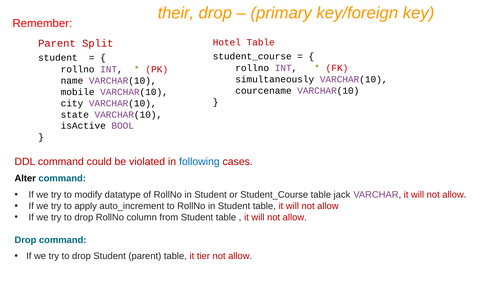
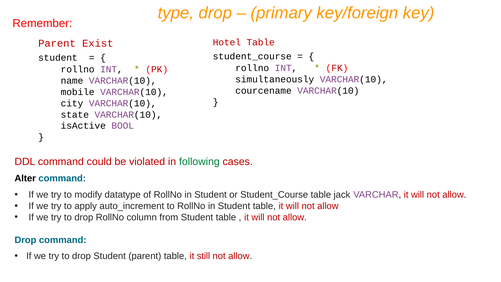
their: their -> type (176, 13)
Split: Split -> Exist (98, 43)
following colour: blue -> green (199, 162)
tier: tier -> still (203, 256)
